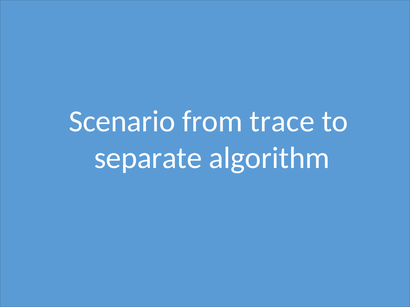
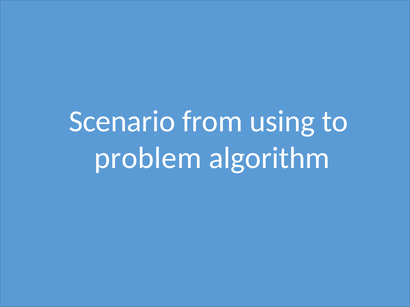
trace: trace -> using (282, 121)
separate: separate -> problem (148, 158)
